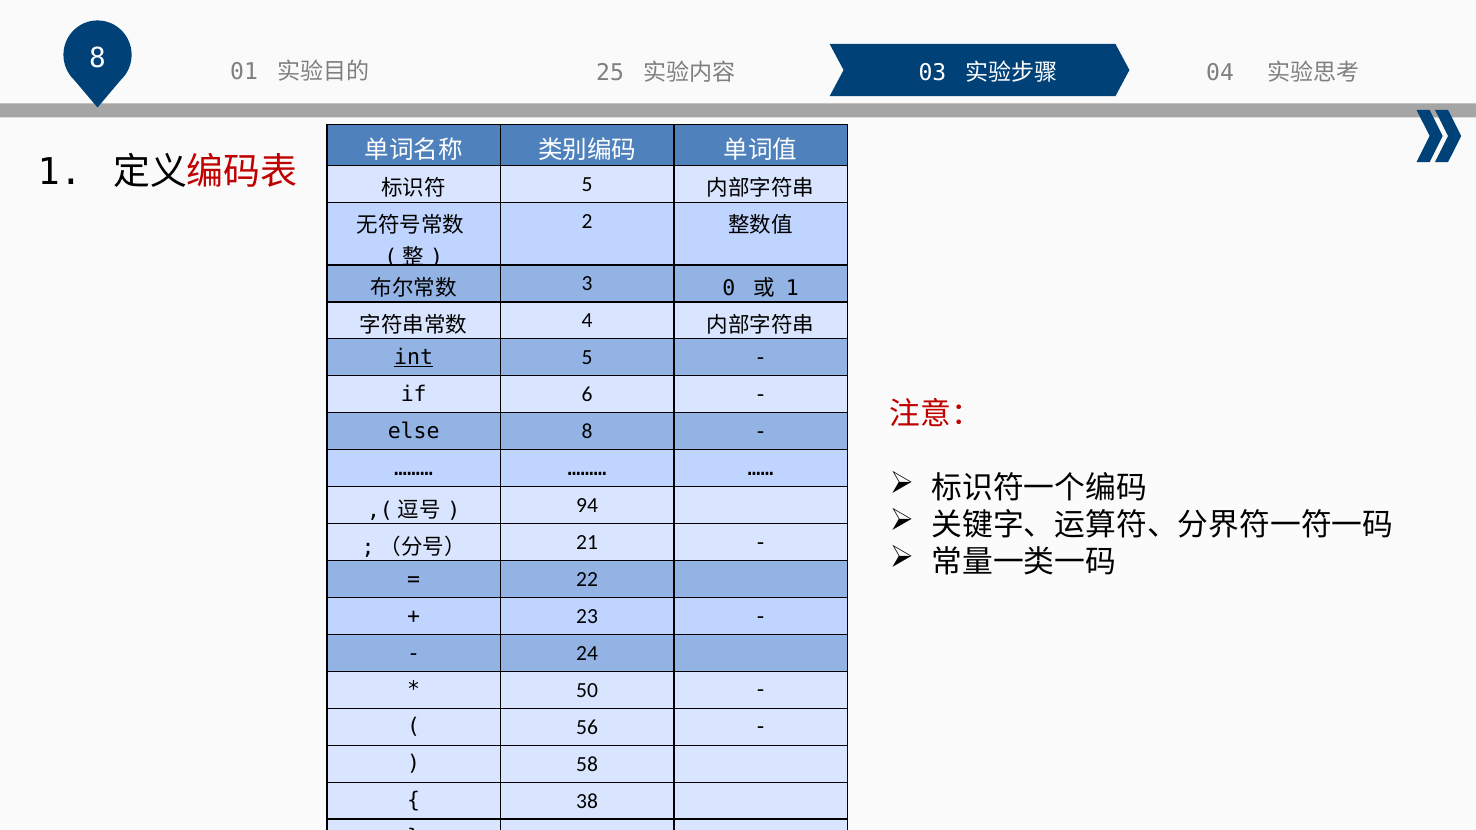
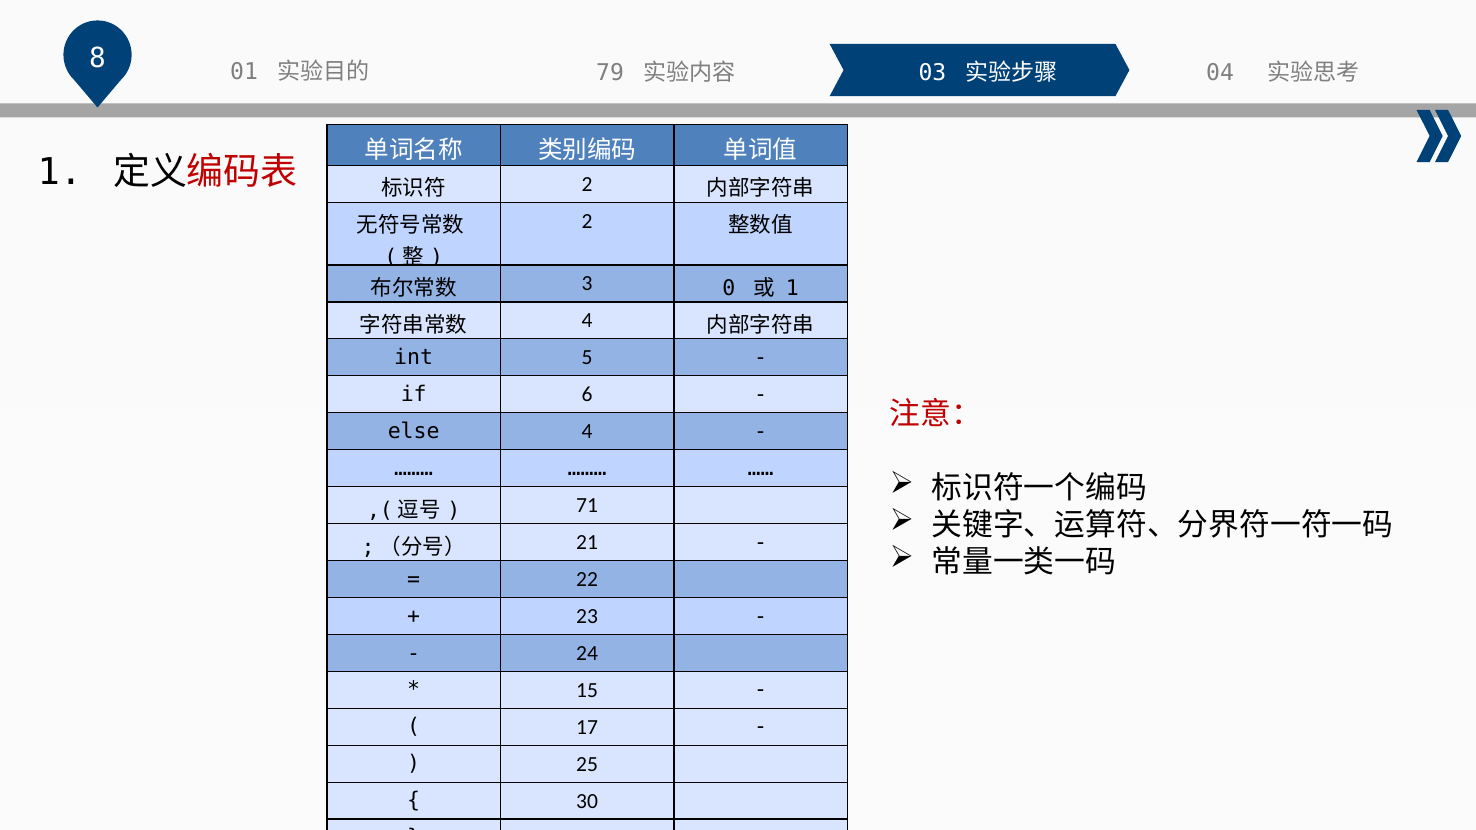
25: 25 -> 79 (610, 72)
5: 5 -> 2 (587, 184)
int underline: present -> none (414, 357)
else 8: 8 -> 4 (587, 432)
94: 94 -> 71 (587, 506)
50: 50 -> 15 (587, 690)
56: 56 -> 17 (587, 727)
58: 58 -> 25 (587, 764)
38: 38 -> 30 (587, 801)
